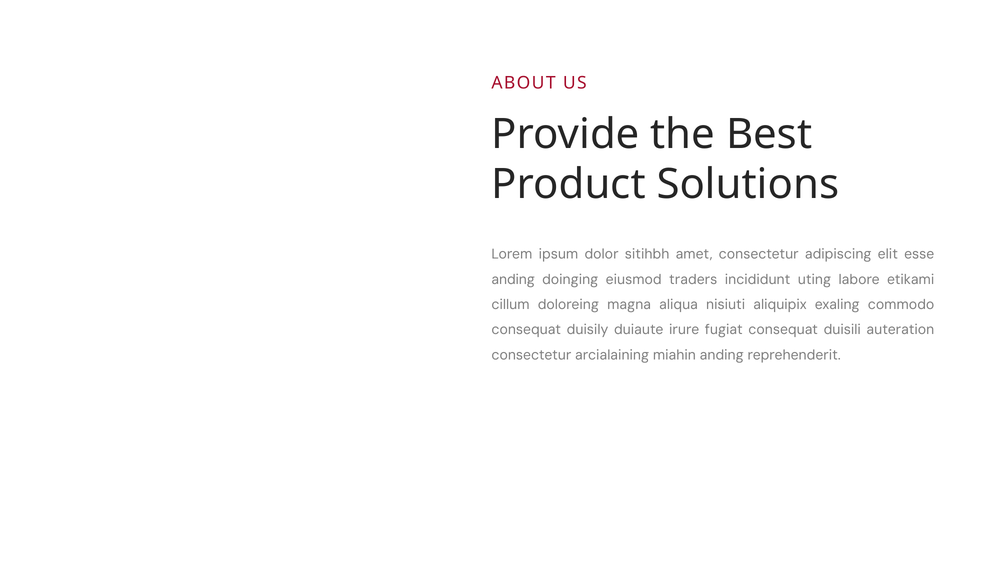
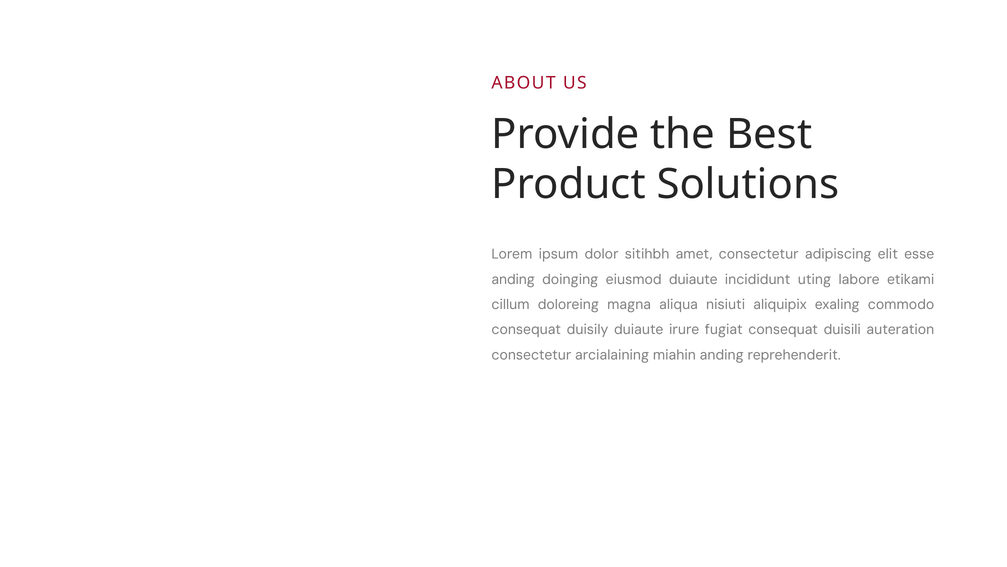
eiusmod traders: traders -> duiaute (693, 279)
